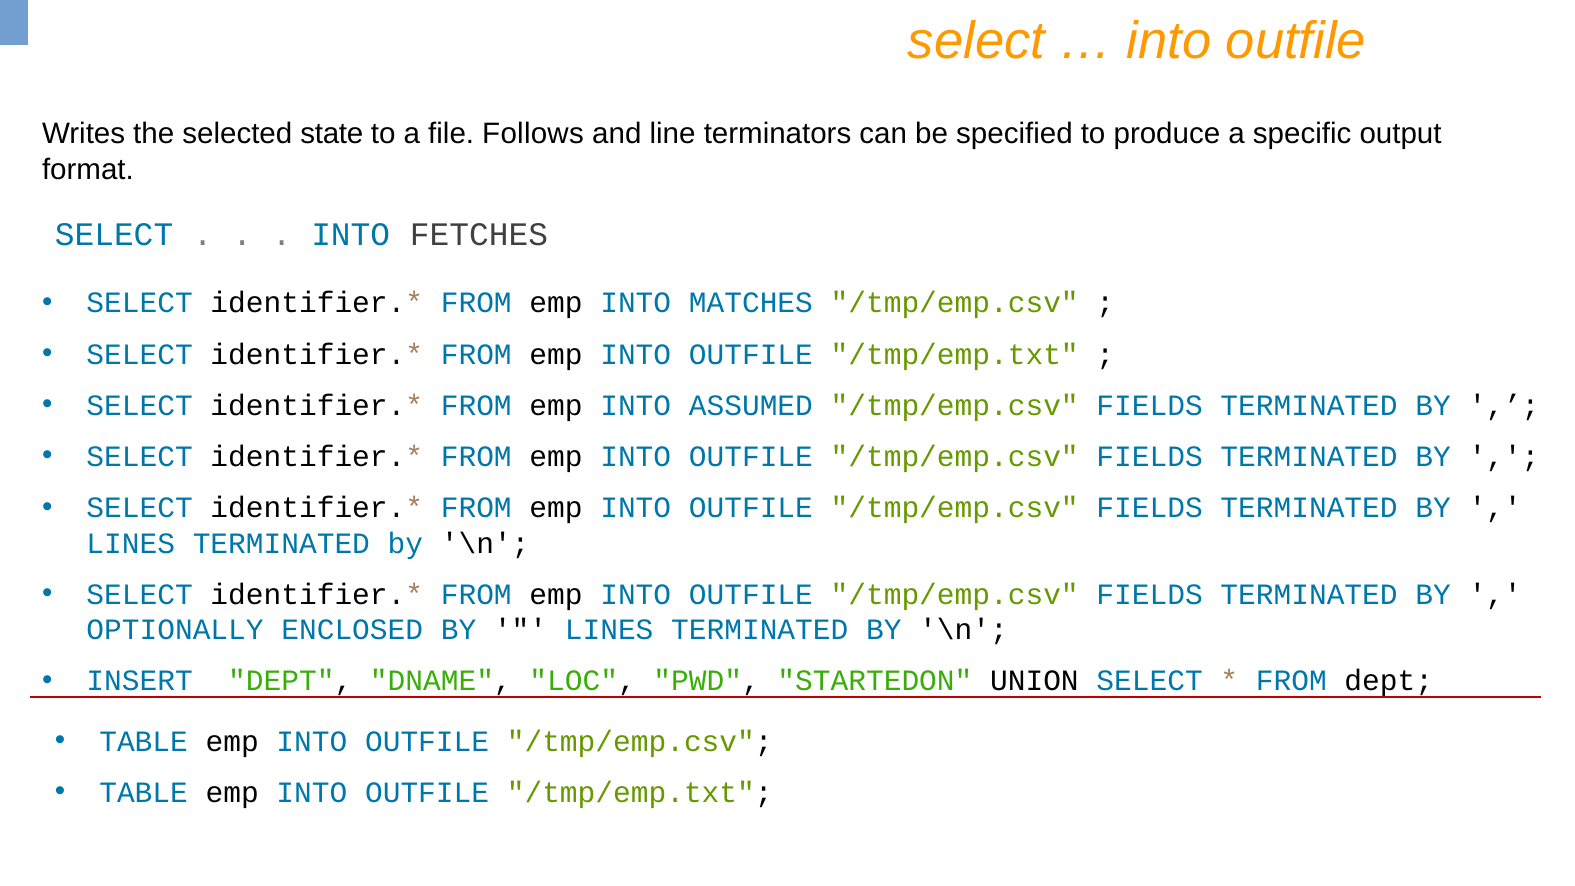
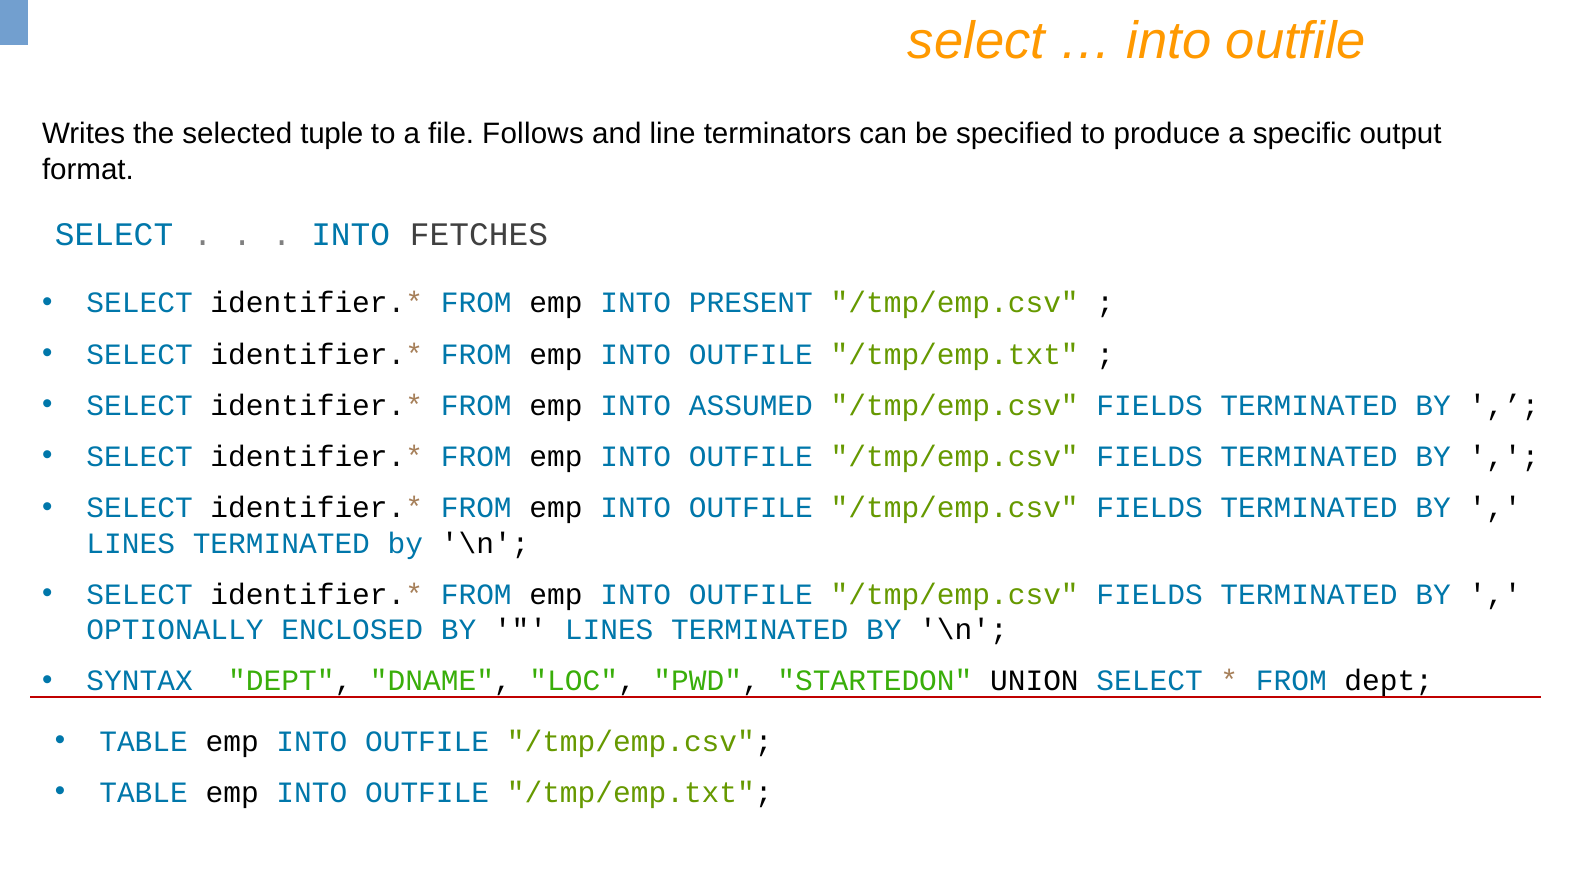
state: state -> tuple (332, 134)
MATCHES: MATCHES -> PRESENT (751, 303)
INSERT: INSERT -> SYNTAX (140, 681)
